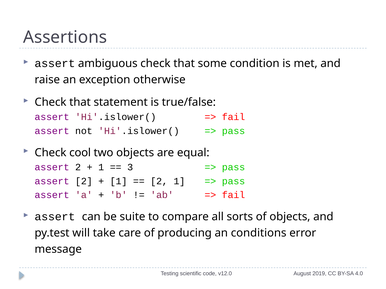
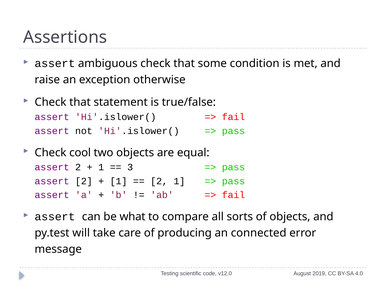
suite: suite -> what (133, 217)
conditions: conditions -> connected (259, 233)
